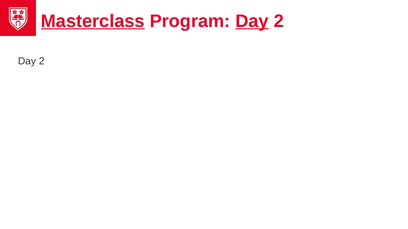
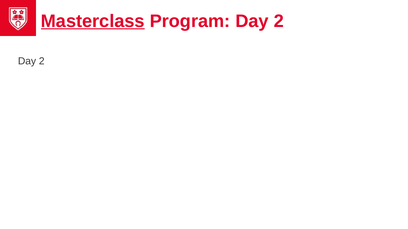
Day underline: present -> none (252, 21)
